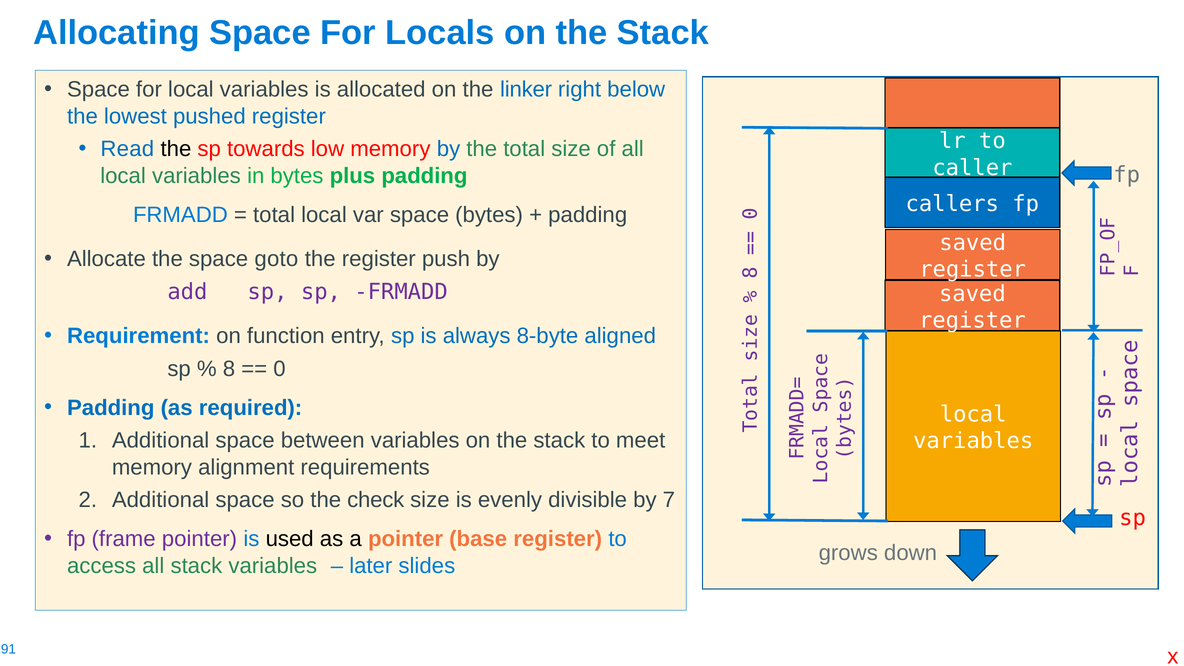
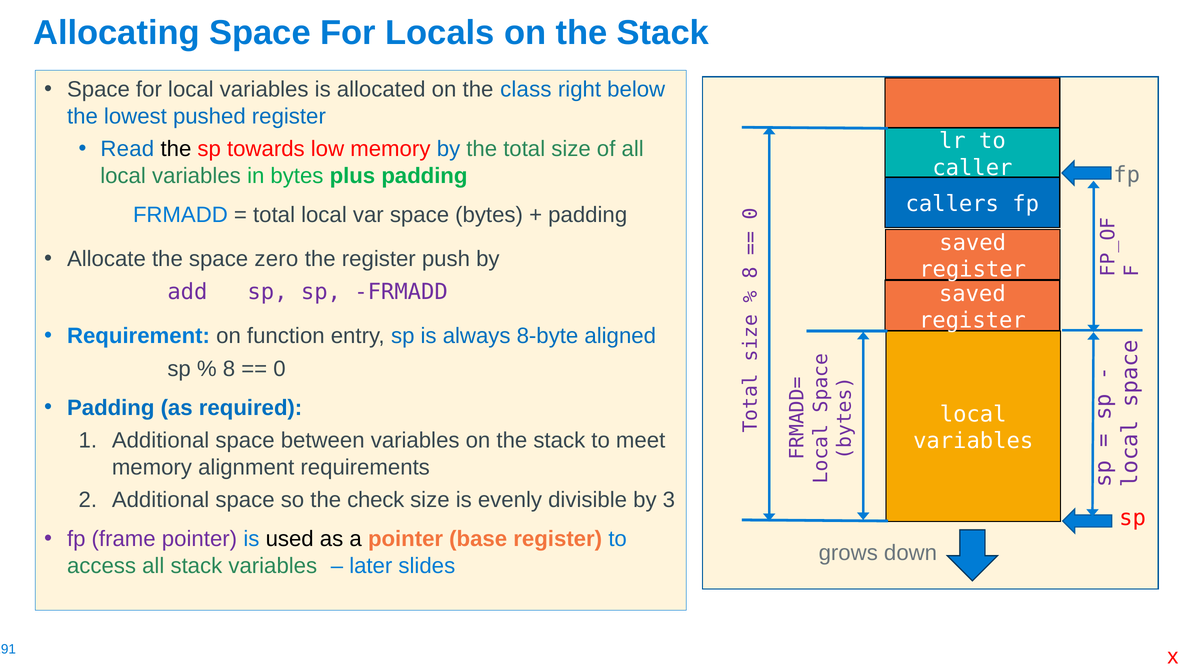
linker: linker -> class (526, 90)
goto: goto -> zero (276, 259)
7: 7 -> 3 (669, 500)
